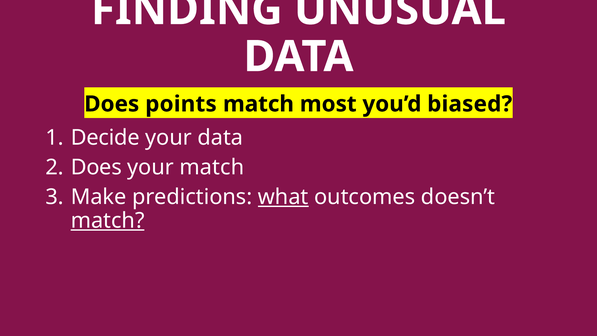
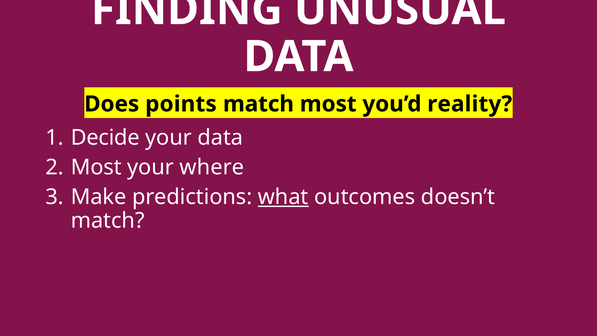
biased: biased -> reality (470, 104)
Does: Does -> Most (96, 167)
your match: match -> where (212, 167)
match underline: present -> none (108, 221)
